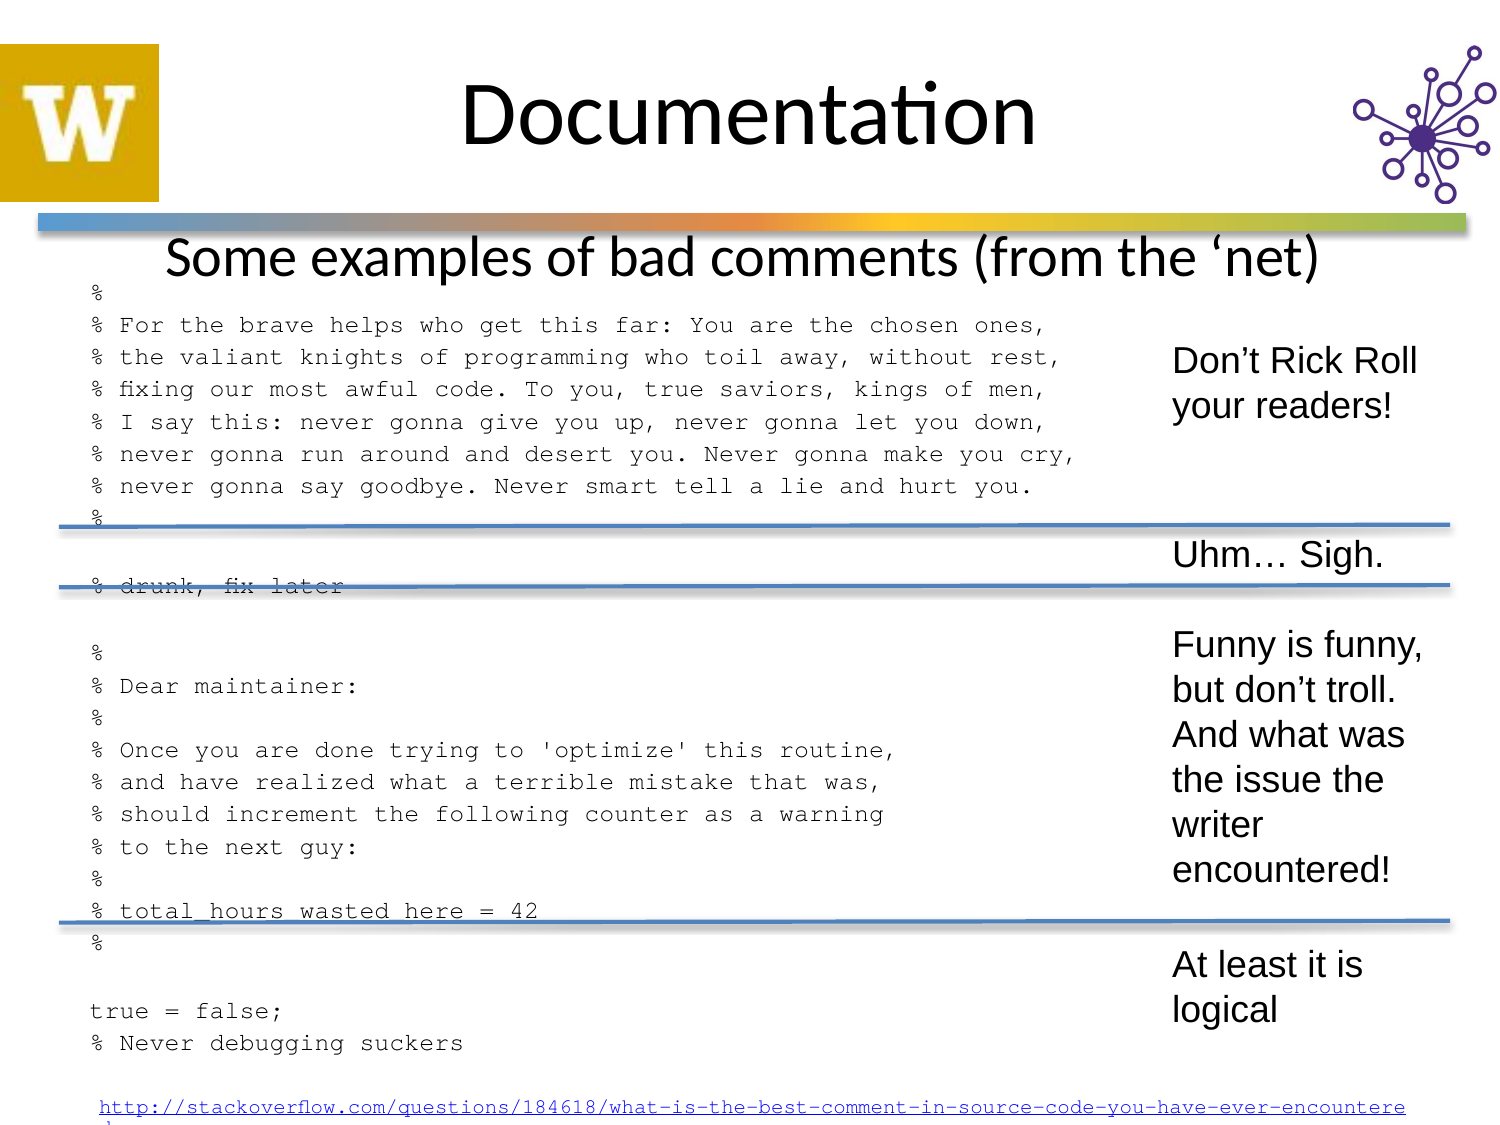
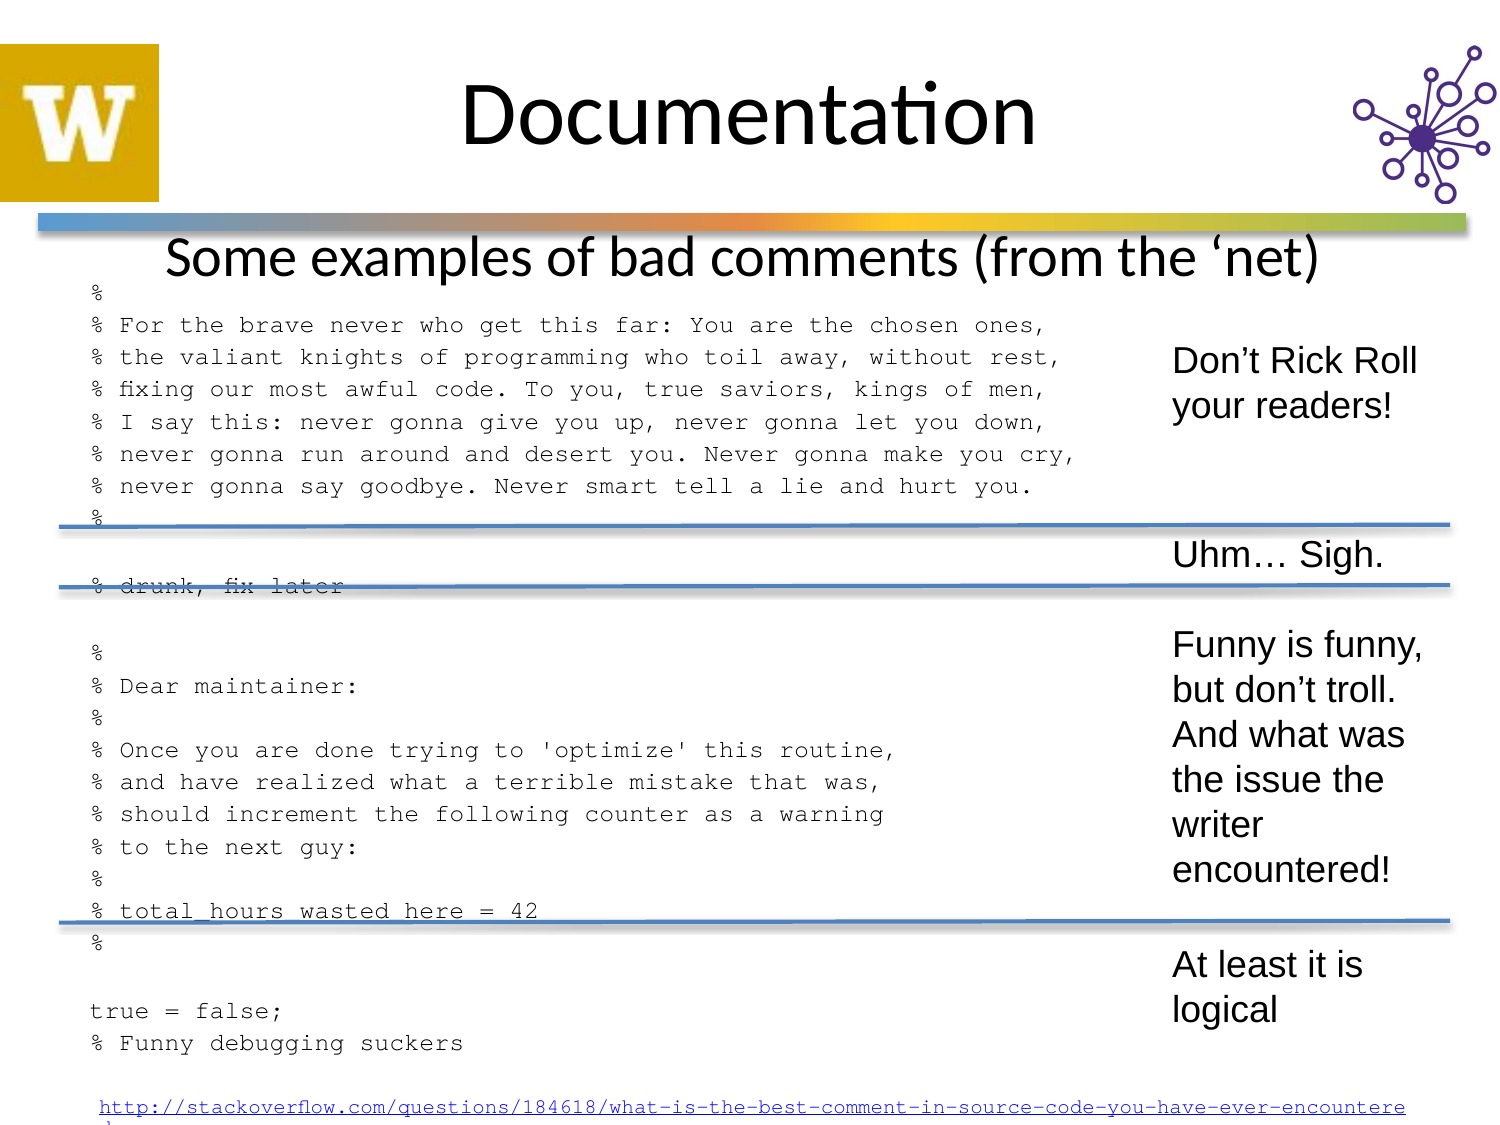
brave helps: helps -> never (367, 324)
Never: Never -> Funny (157, 1042)
